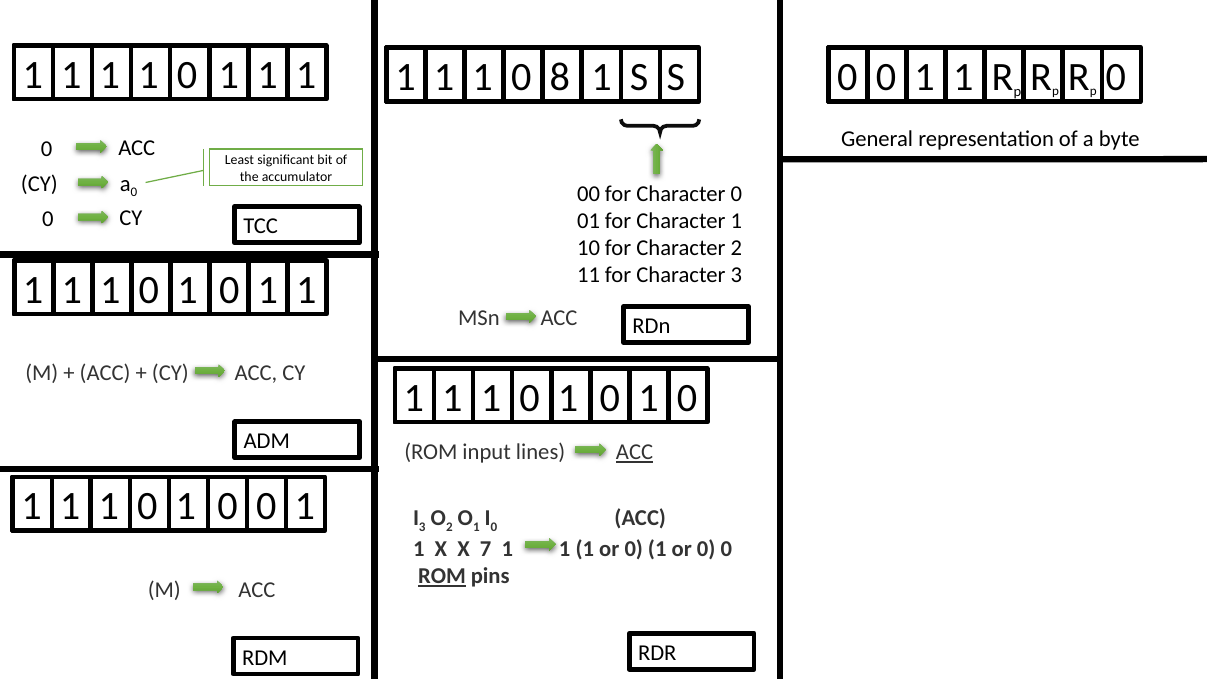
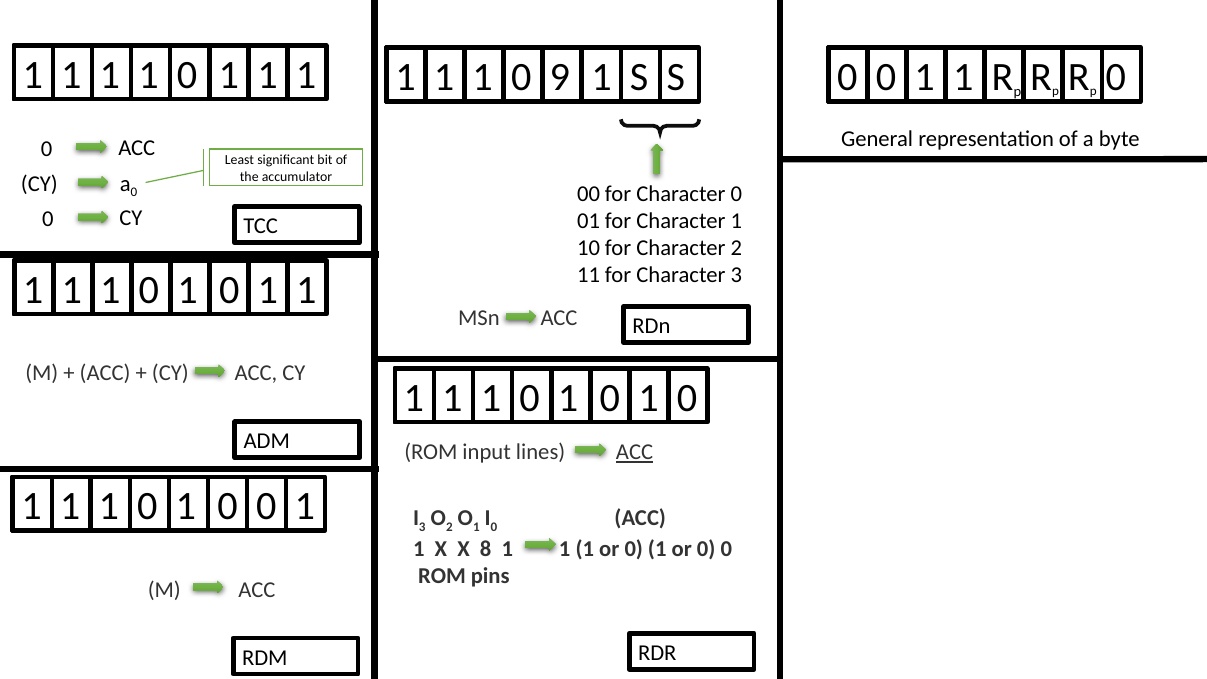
8: 8 -> 9 (560, 77)
7: 7 -> 8 (486, 549)
ROM underline: present -> none (442, 576)
